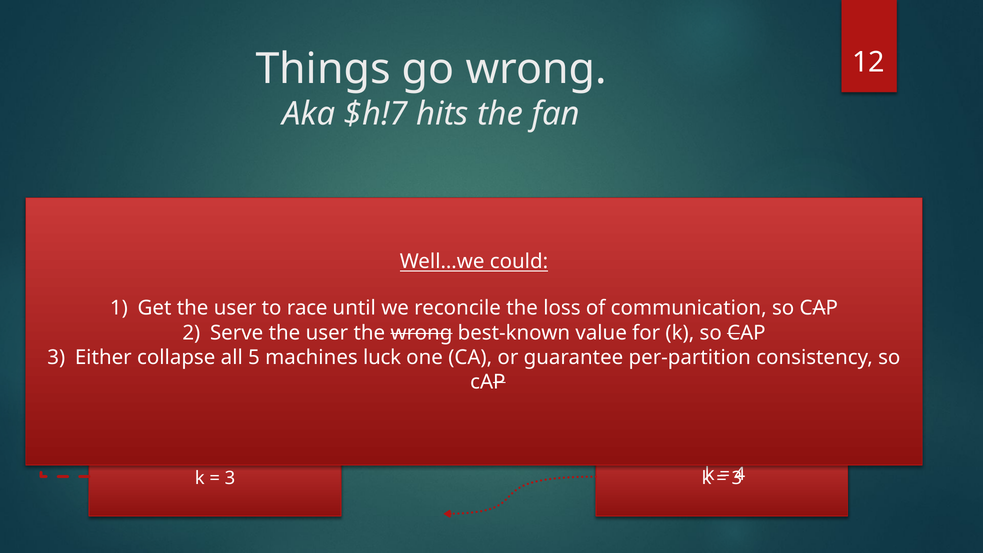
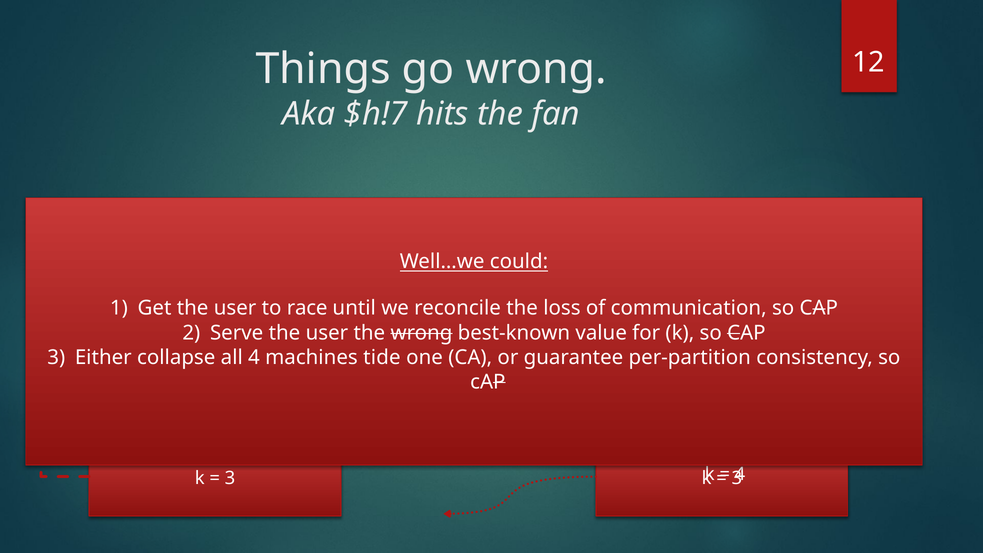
all 5: 5 -> 4 (254, 357)
luck: luck -> tide (382, 357)
